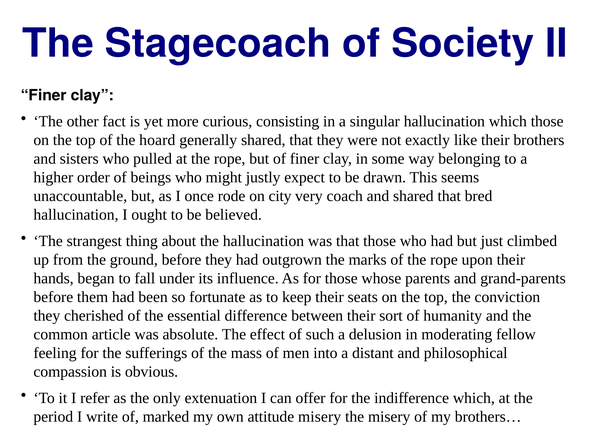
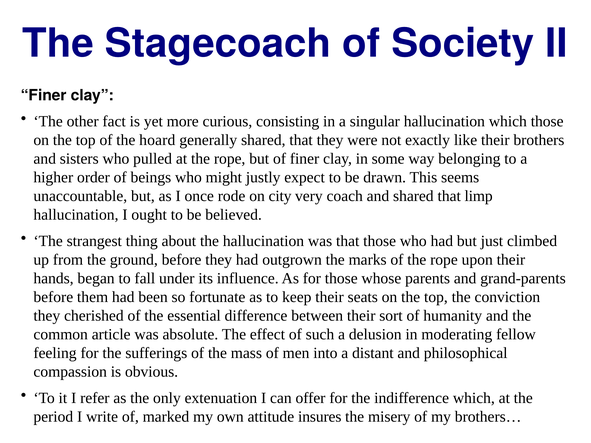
bred: bred -> limp (479, 196)
attitude misery: misery -> insures (320, 417)
